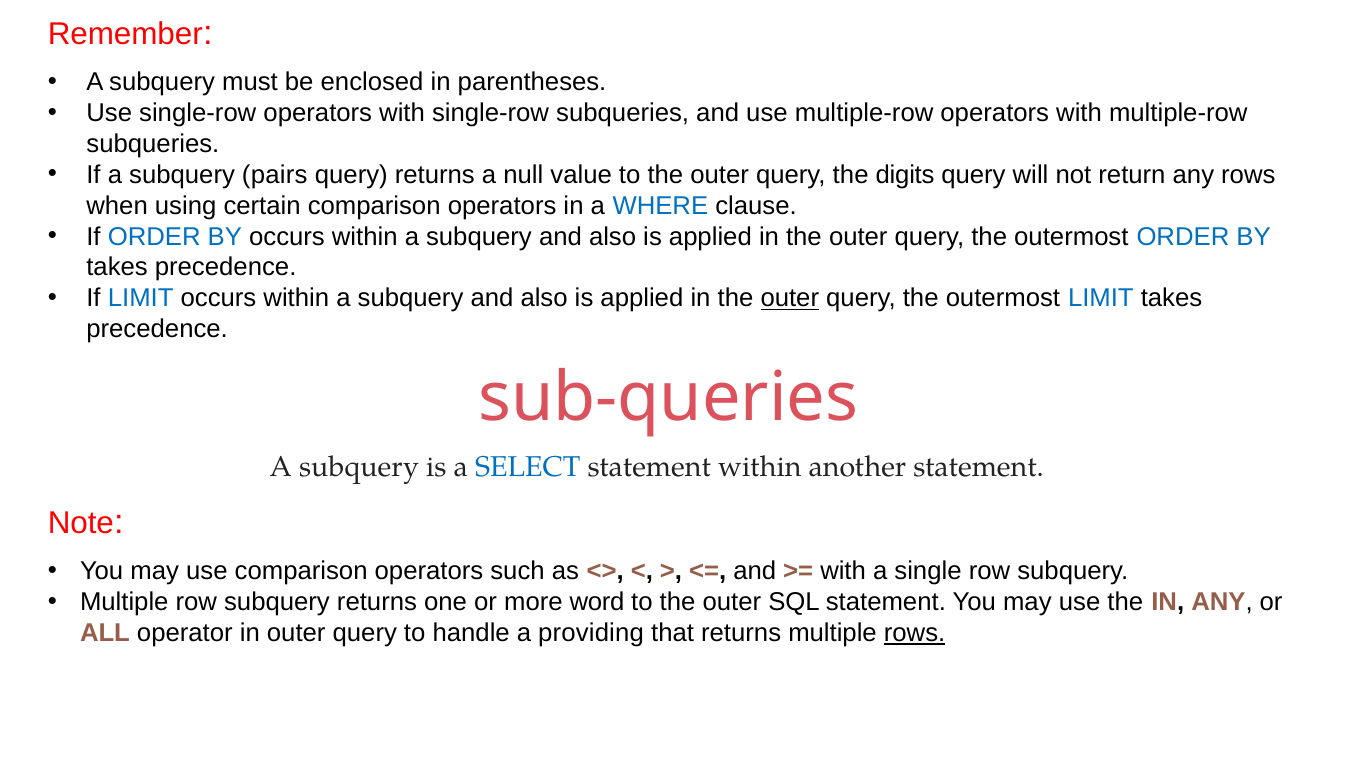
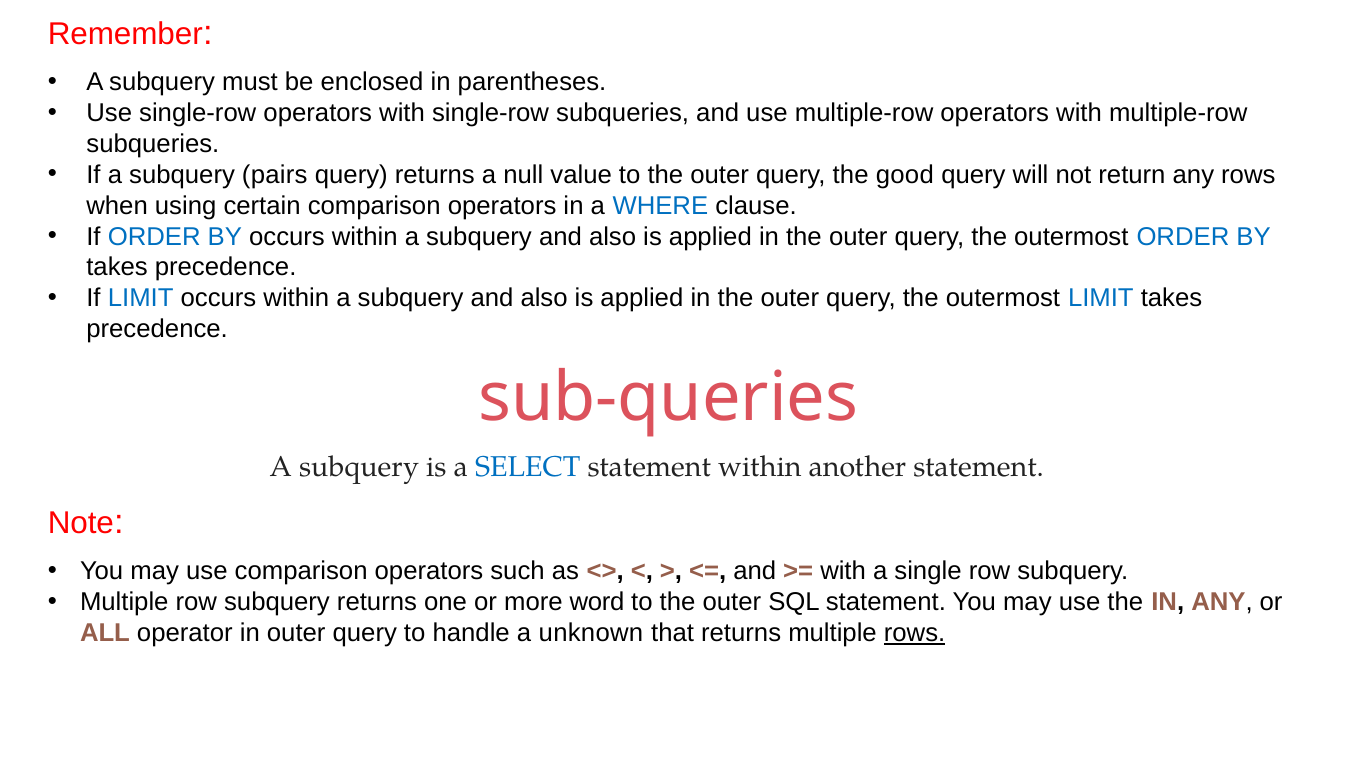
digits: digits -> good (905, 175)
outer underline: present -> none (790, 298)
providing: providing -> unknown (591, 633)
